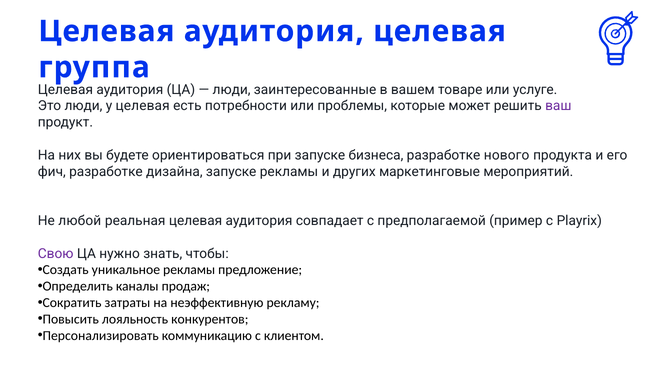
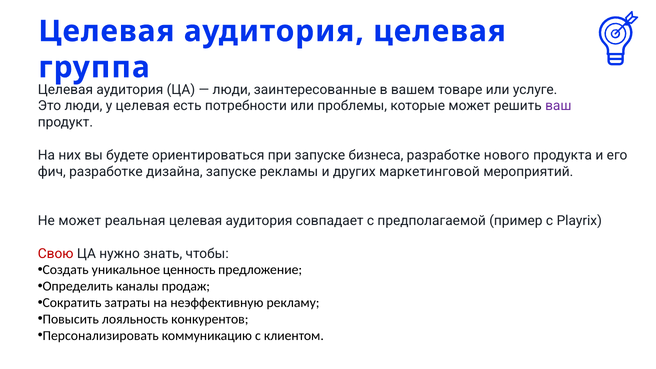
маркетинговые: маркетинговые -> маркетинговой (429, 172)
Не любой: любой -> может (80, 221)
Свою colour: purple -> red (56, 254)
уникальное рекламы: рекламы -> ценность (189, 270)
